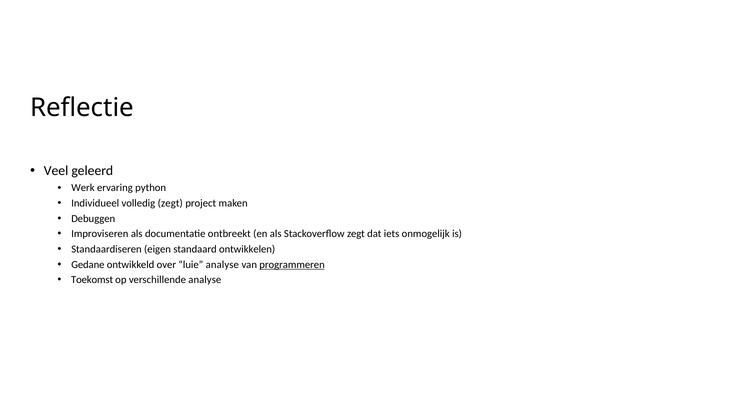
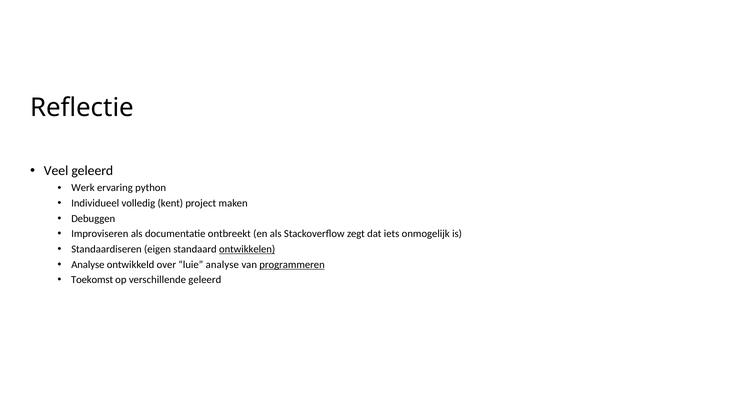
volledig zegt: zegt -> kent (170, 203)
ontwikkelen underline: none -> present (247, 249)
Gedane: Gedane -> Analyse (88, 265)
verschillende analyse: analyse -> geleerd (205, 280)
